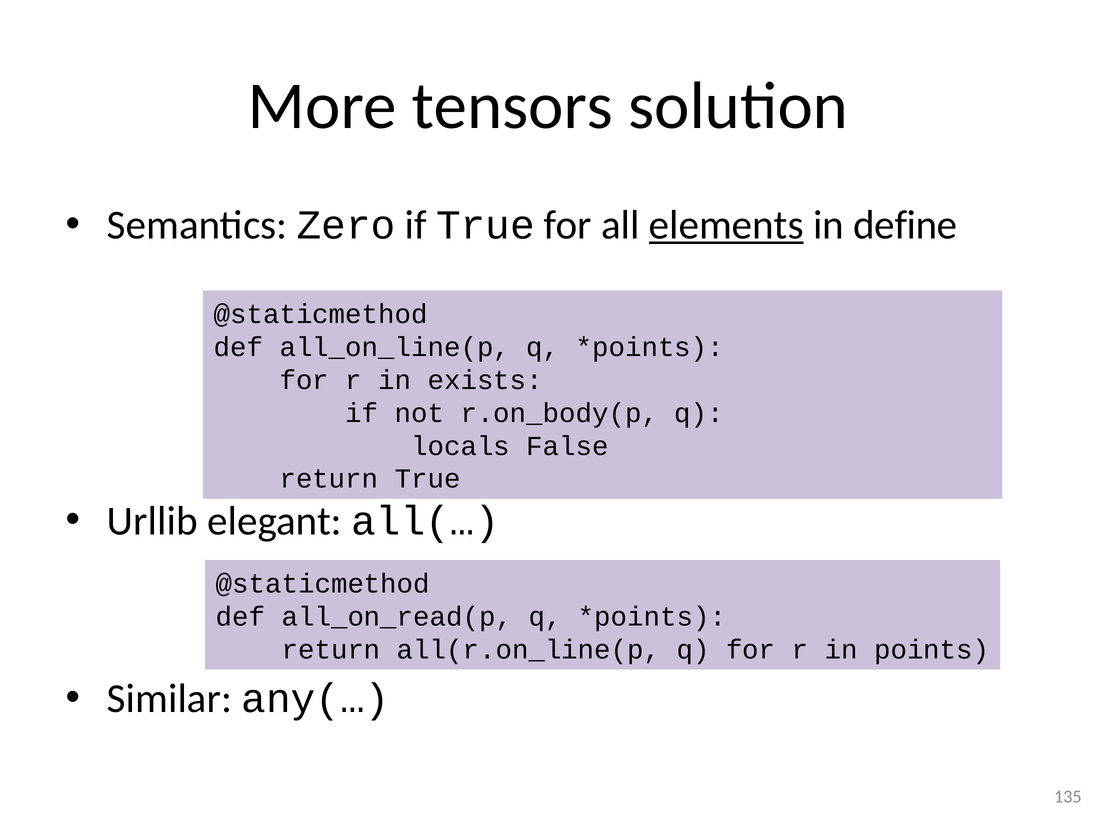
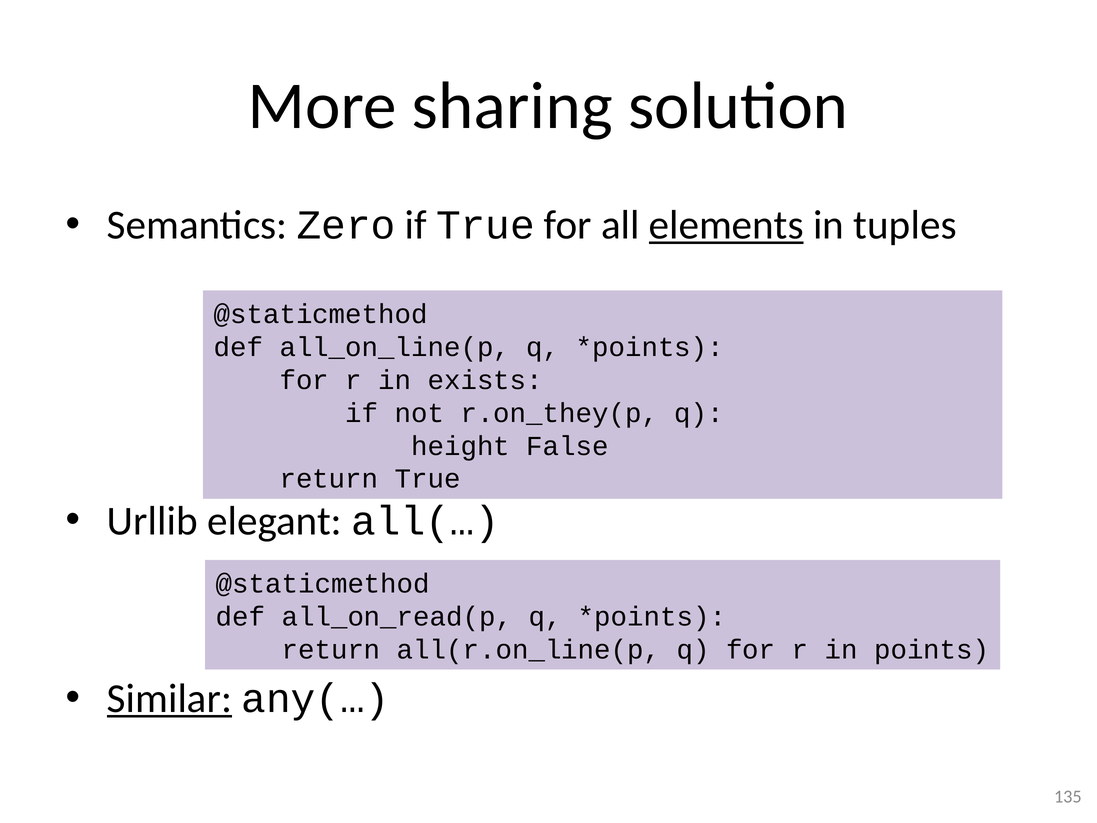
tensors: tensors -> sharing (512, 106)
define: define -> tuples (905, 225)
r.on_body(p: r.on_body(p -> r.on_they(p (559, 413)
locals: locals -> height (461, 446)
Similar underline: none -> present (169, 698)
